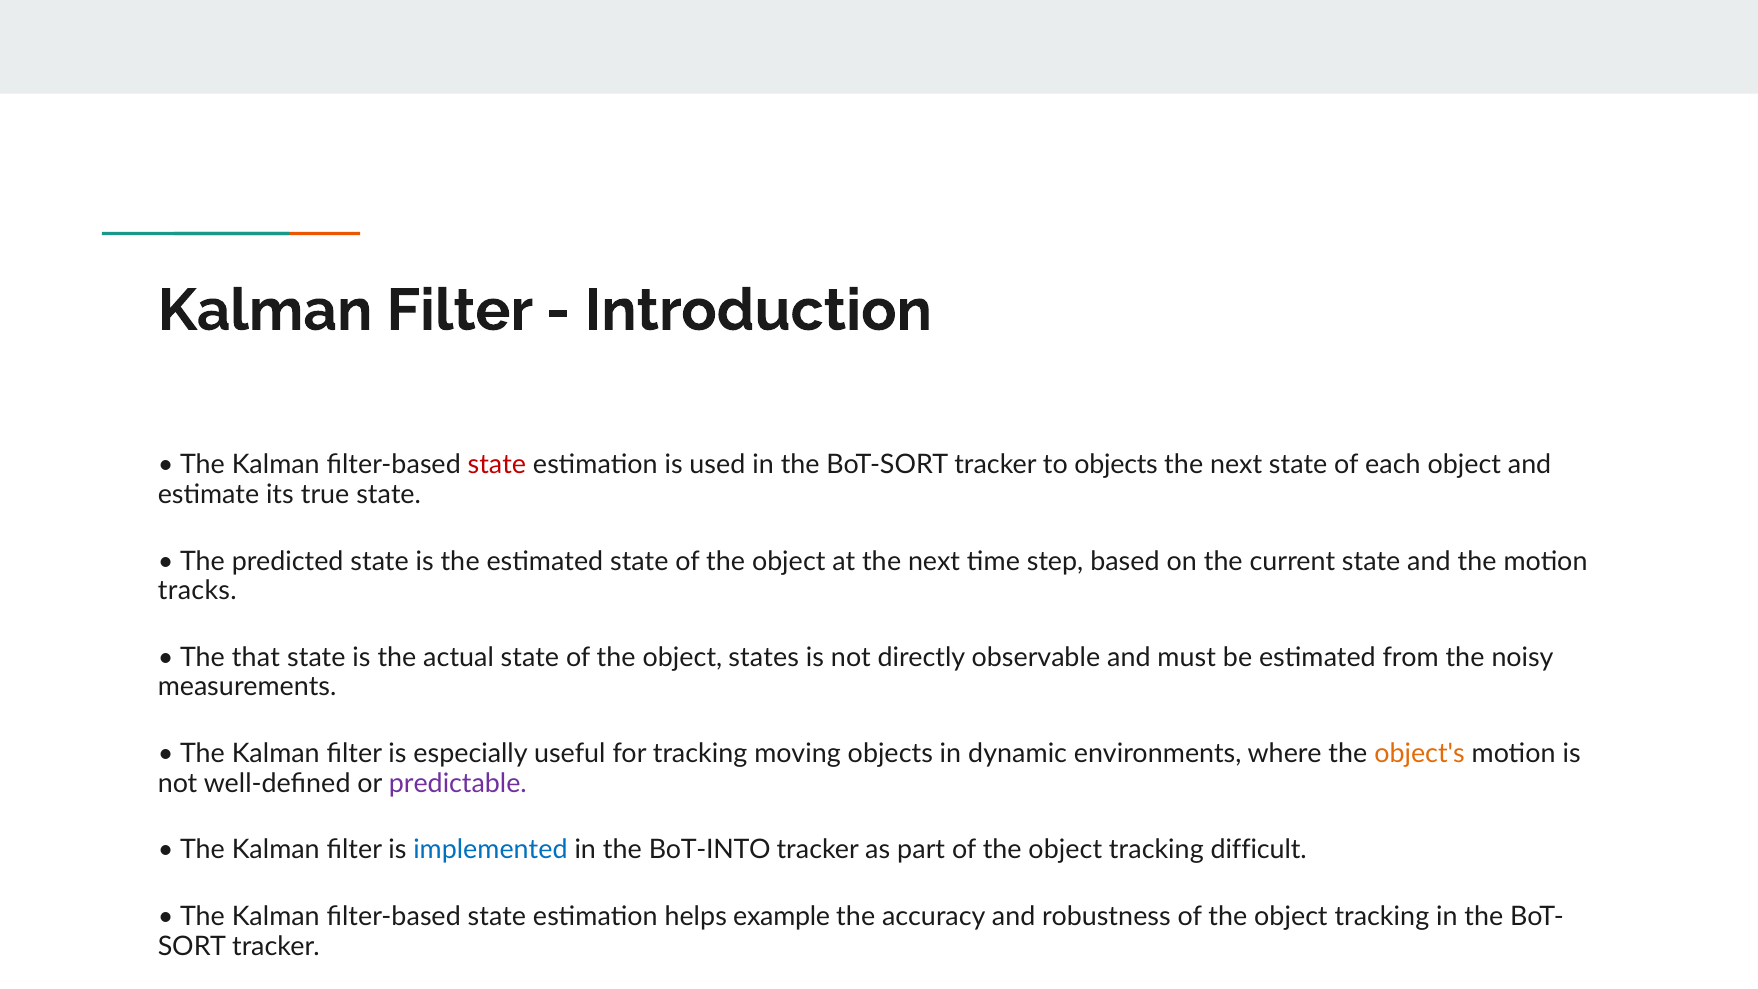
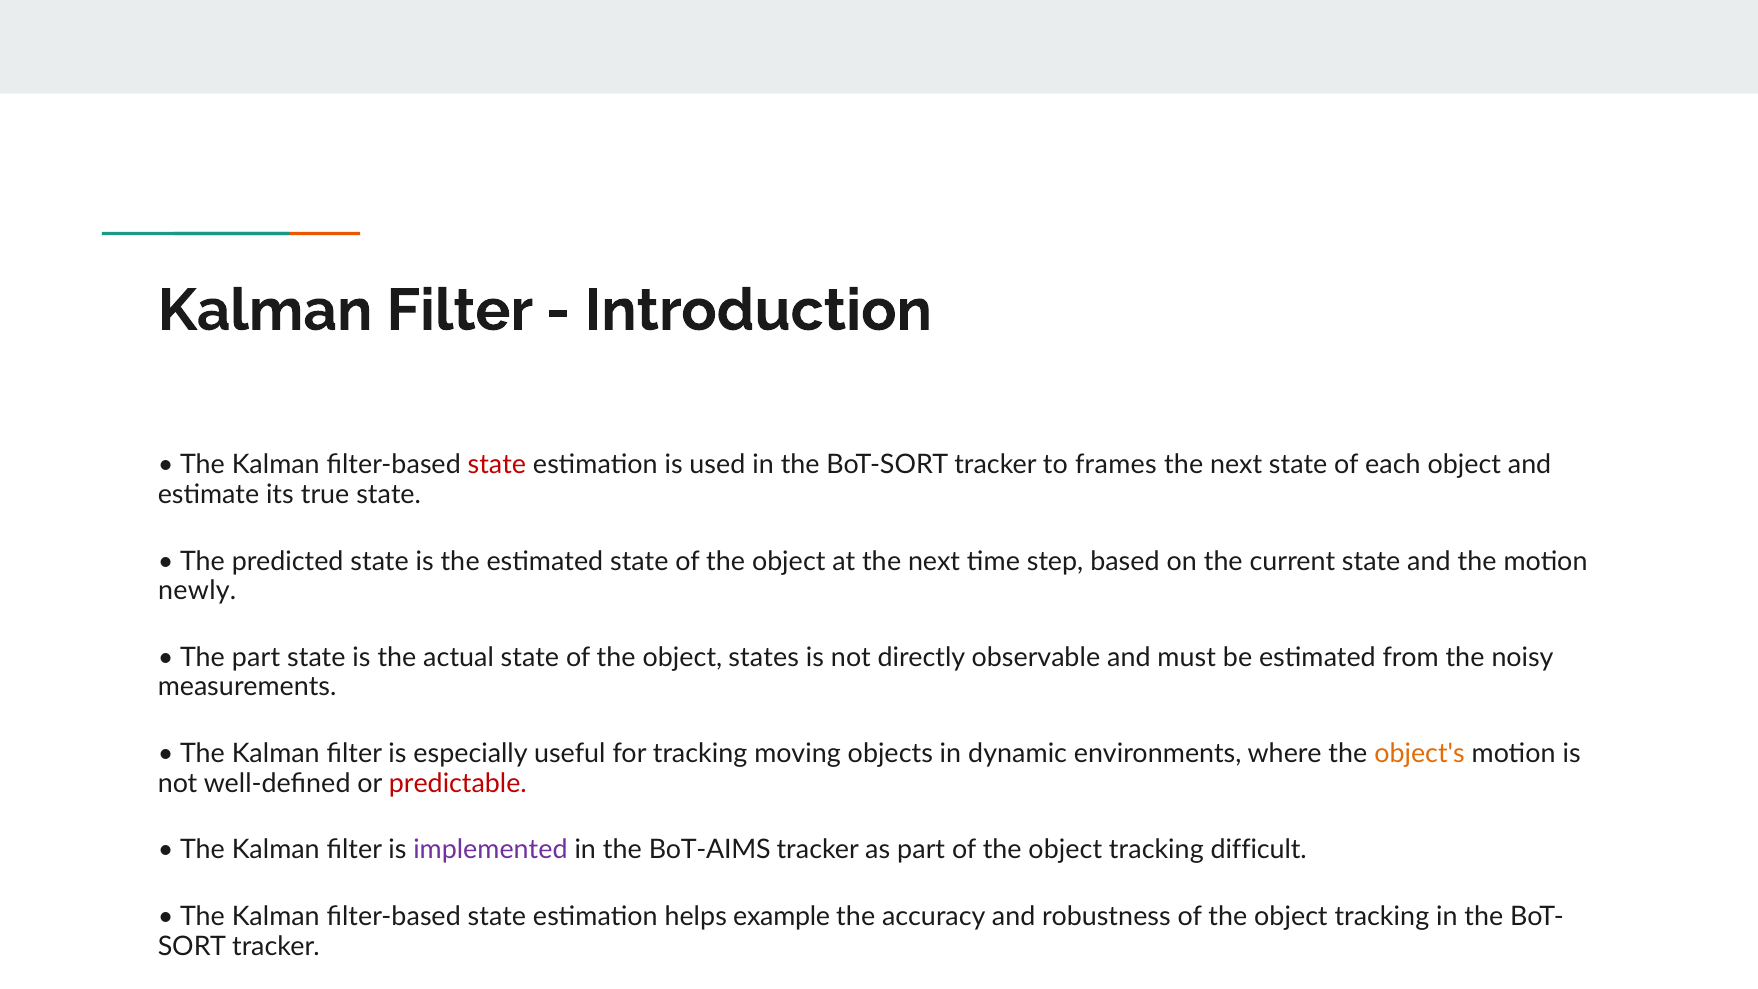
to objects: objects -> frames (1116, 465)
tracks: tracks -> newly (197, 591)
The that: that -> part (256, 657)
predictable colour: purple -> red (458, 783)
implemented colour: blue -> purple (490, 850)
BoT-INTO: BoT-INTO -> BoT-AIMS (710, 850)
